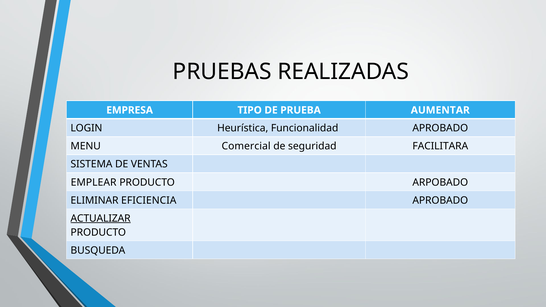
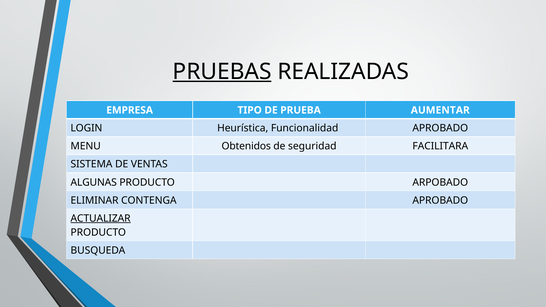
PRUEBAS underline: none -> present (222, 72)
Comercial: Comercial -> Obtenidos (246, 146)
EMPLEAR: EMPLEAR -> ALGUNAS (94, 182)
EFICIENCIA: EFICIENCIA -> CONTENGA (149, 200)
